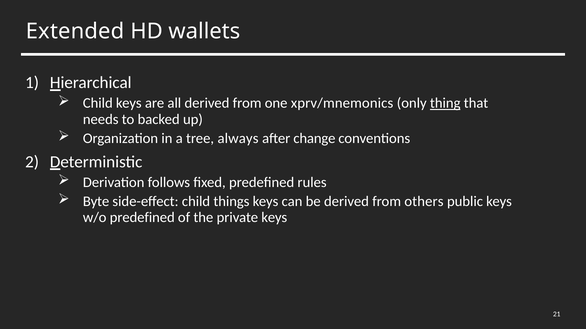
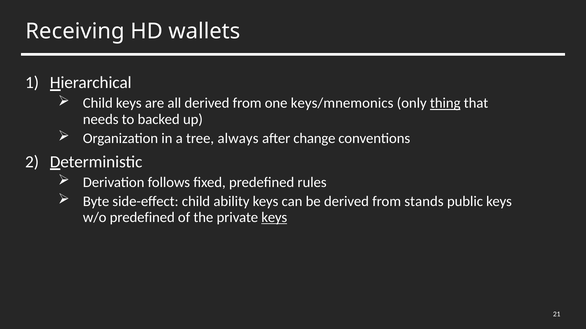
Extended: Extended -> Receiving (75, 31)
xprv/mnemonics: xprv/mnemonics -> keys/mnemonics (342, 103)
things: things -> ability (231, 202)
others: others -> stands (424, 202)
keys underline: none -> present (274, 218)
